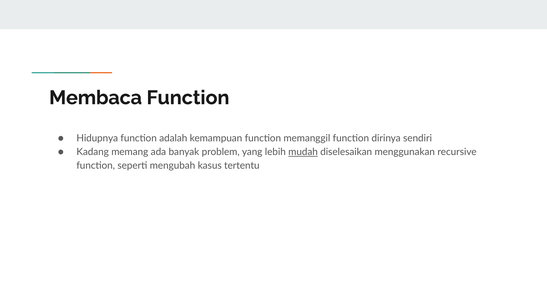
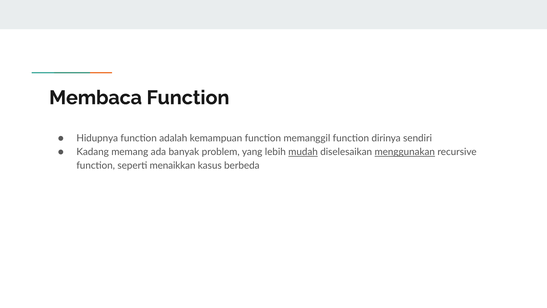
menggunakan underline: none -> present (405, 152)
mengubah: mengubah -> menaikkan (173, 165)
tertentu: tertentu -> berbeda (242, 165)
